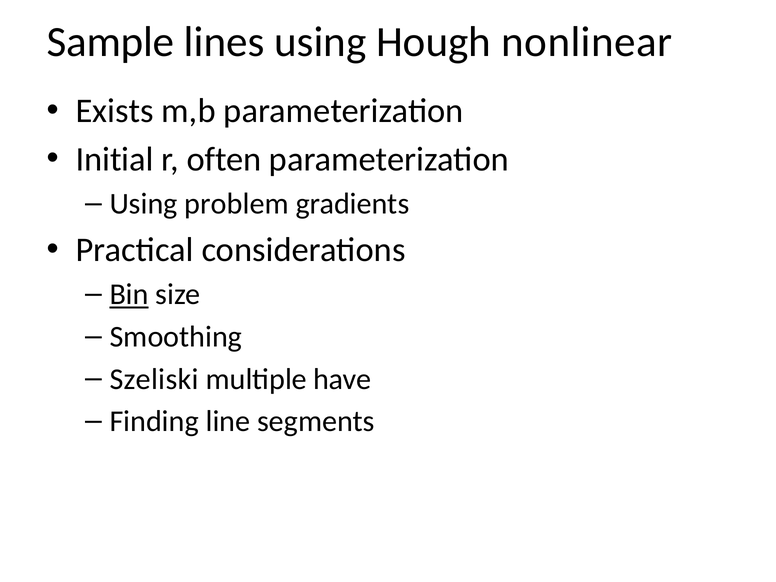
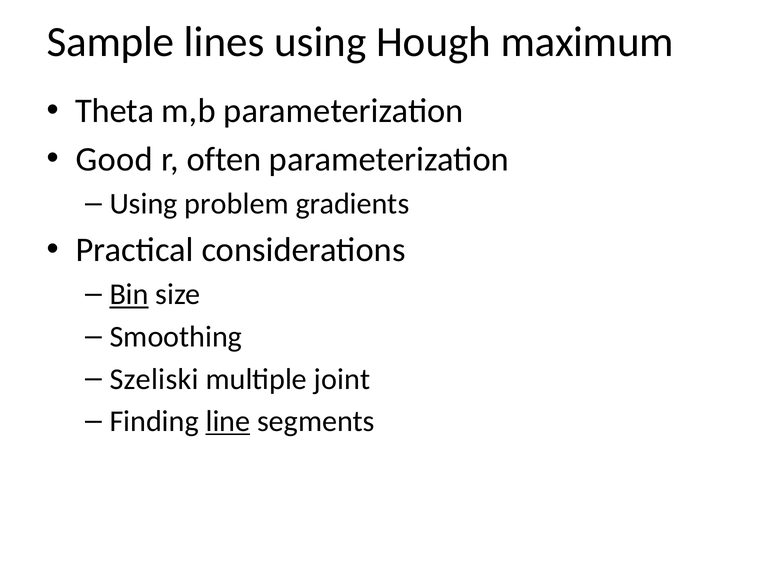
nonlinear: nonlinear -> maximum (587, 42)
Exists: Exists -> Theta (115, 111)
Initial: Initial -> Good (114, 159)
have: have -> joint (342, 379)
line underline: none -> present (228, 421)
